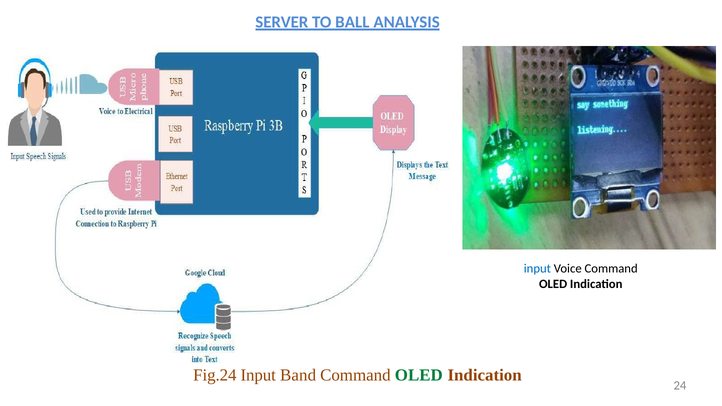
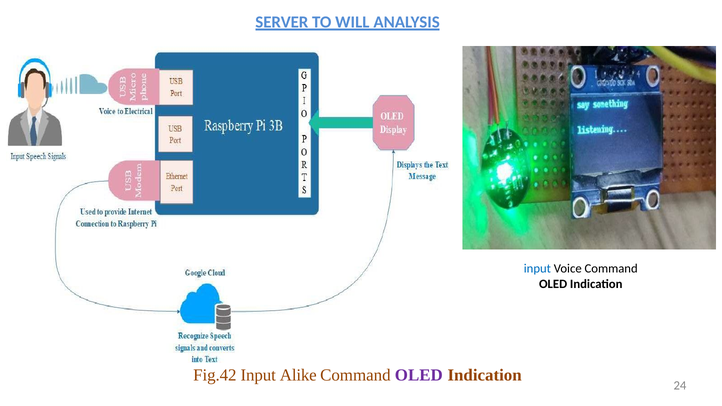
BALL: BALL -> WILL (352, 22)
Fig.24: Fig.24 -> Fig.42 (215, 375)
Band: Band -> Alike (298, 375)
OLED colour: green -> purple (419, 375)
